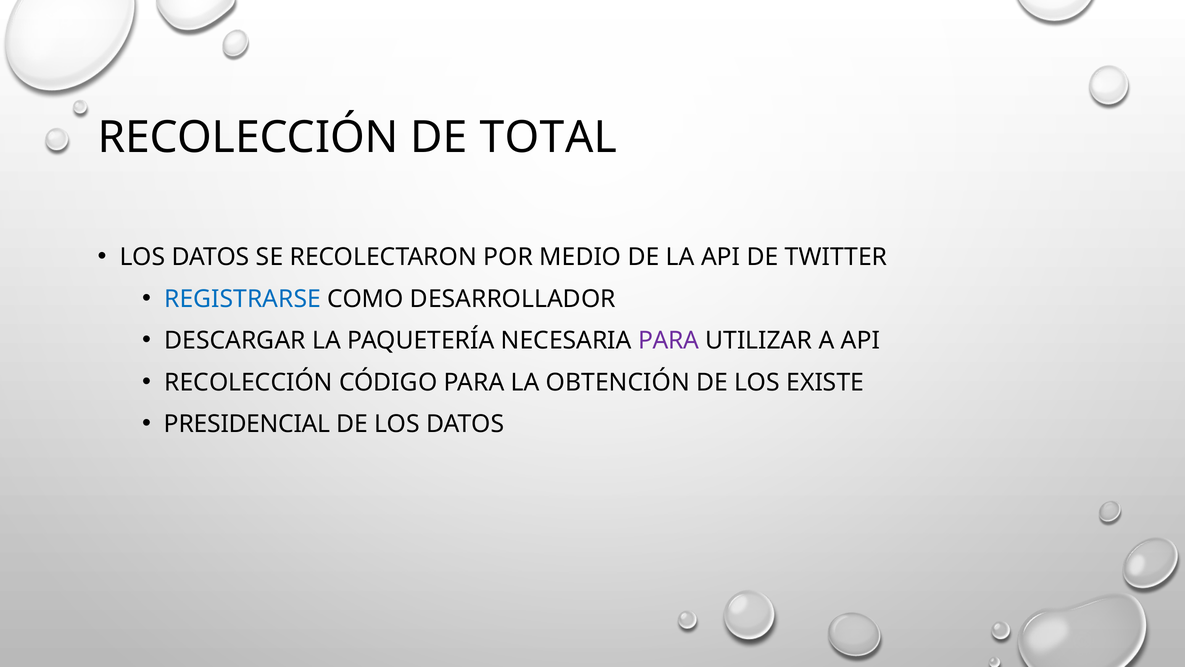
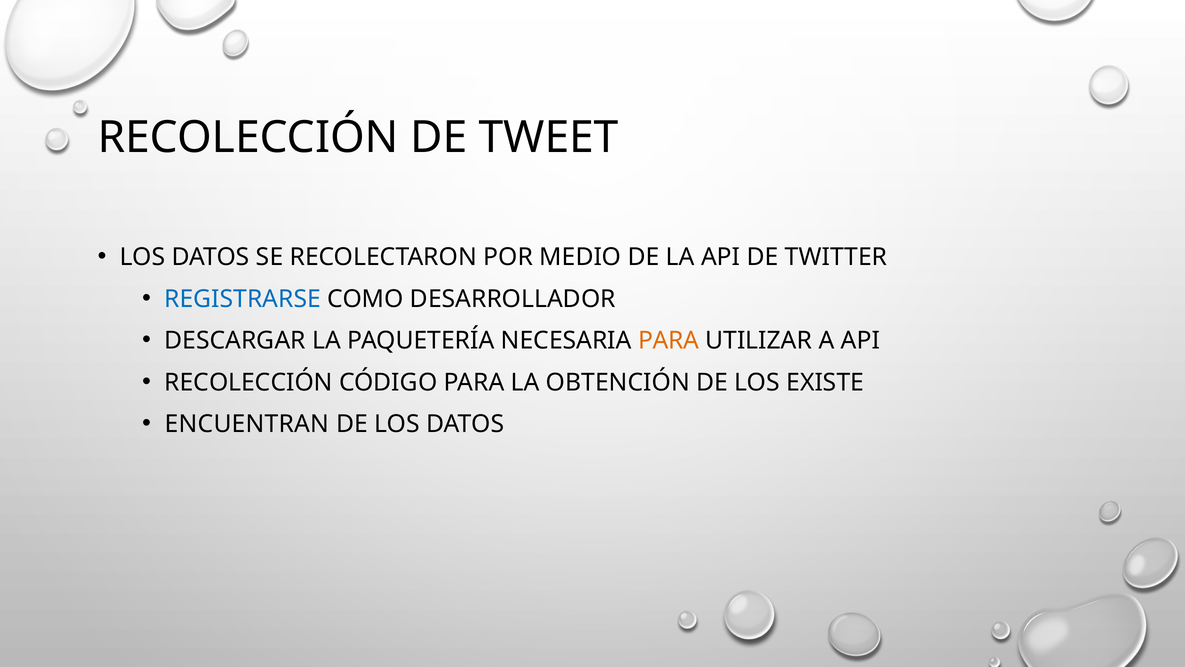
TOTAL: TOTAL -> TWEET (549, 137)
PARA colour: purple -> orange (669, 340)
PRESIDENCIAL: PRESIDENCIAL -> ENCUENTRAN (247, 424)
